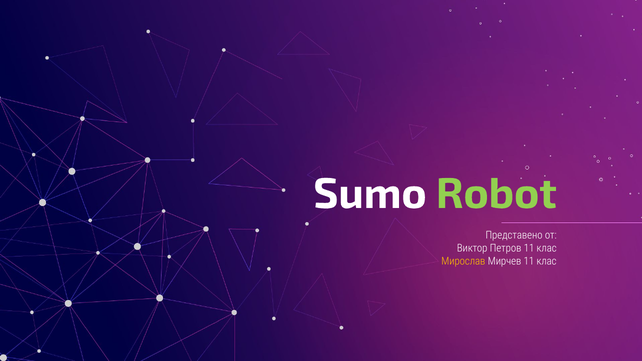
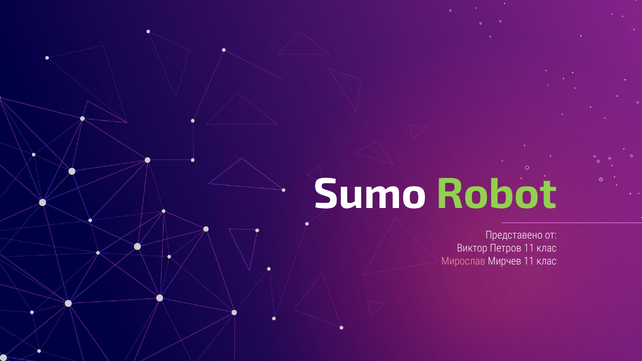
Мирослав colour: yellow -> pink (463, 261)
